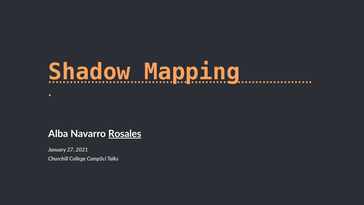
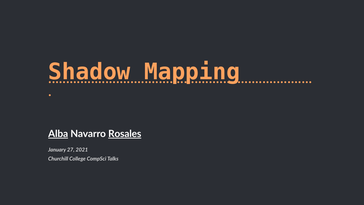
Alba underline: none -> present (58, 134)
